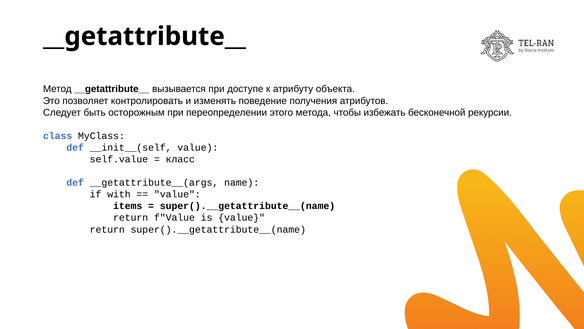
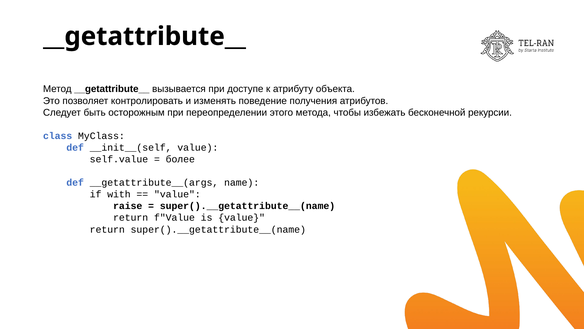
класс: класс -> более (180, 159)
items: items -> raise (128, 206)
